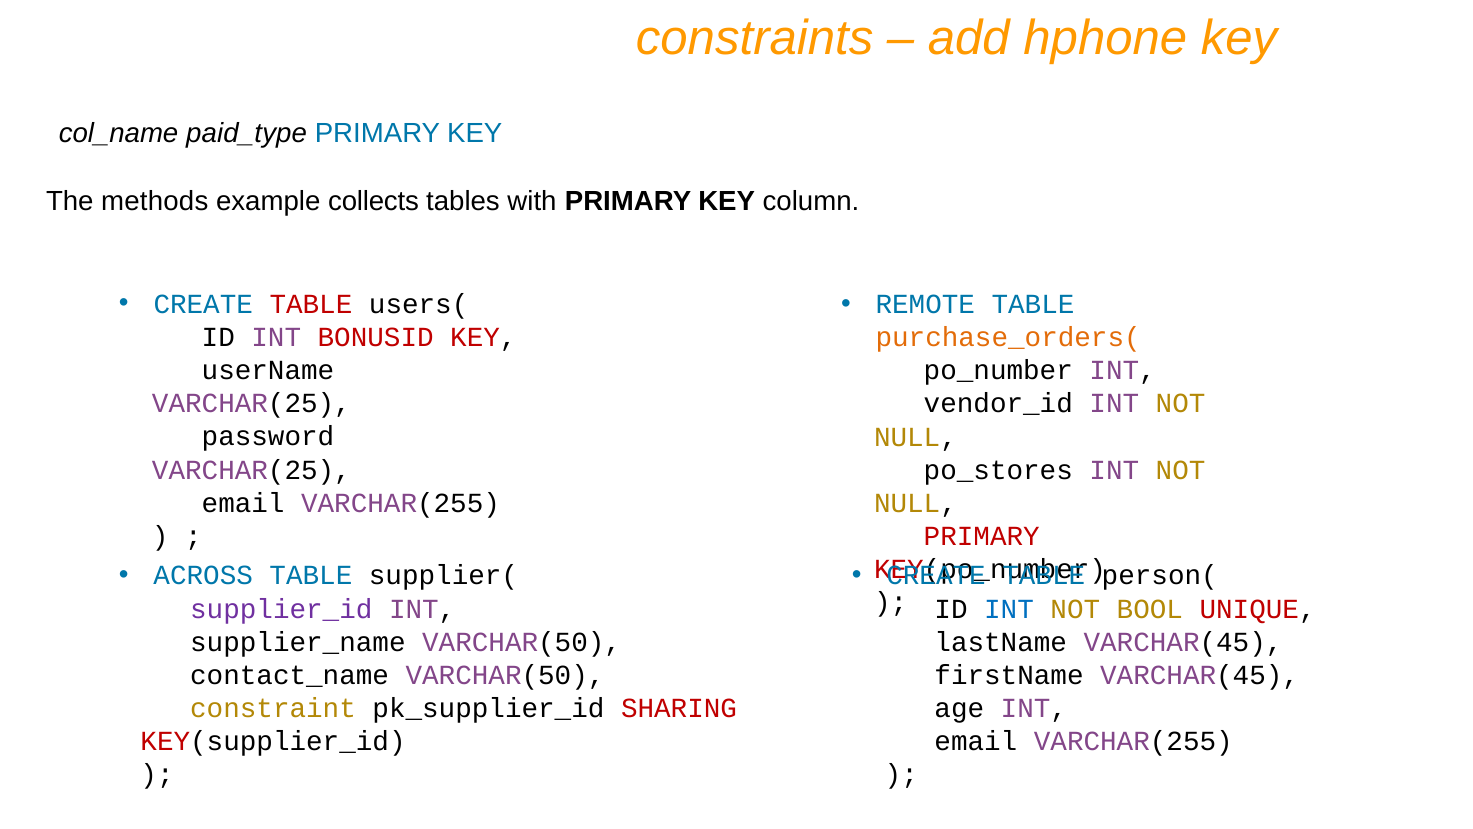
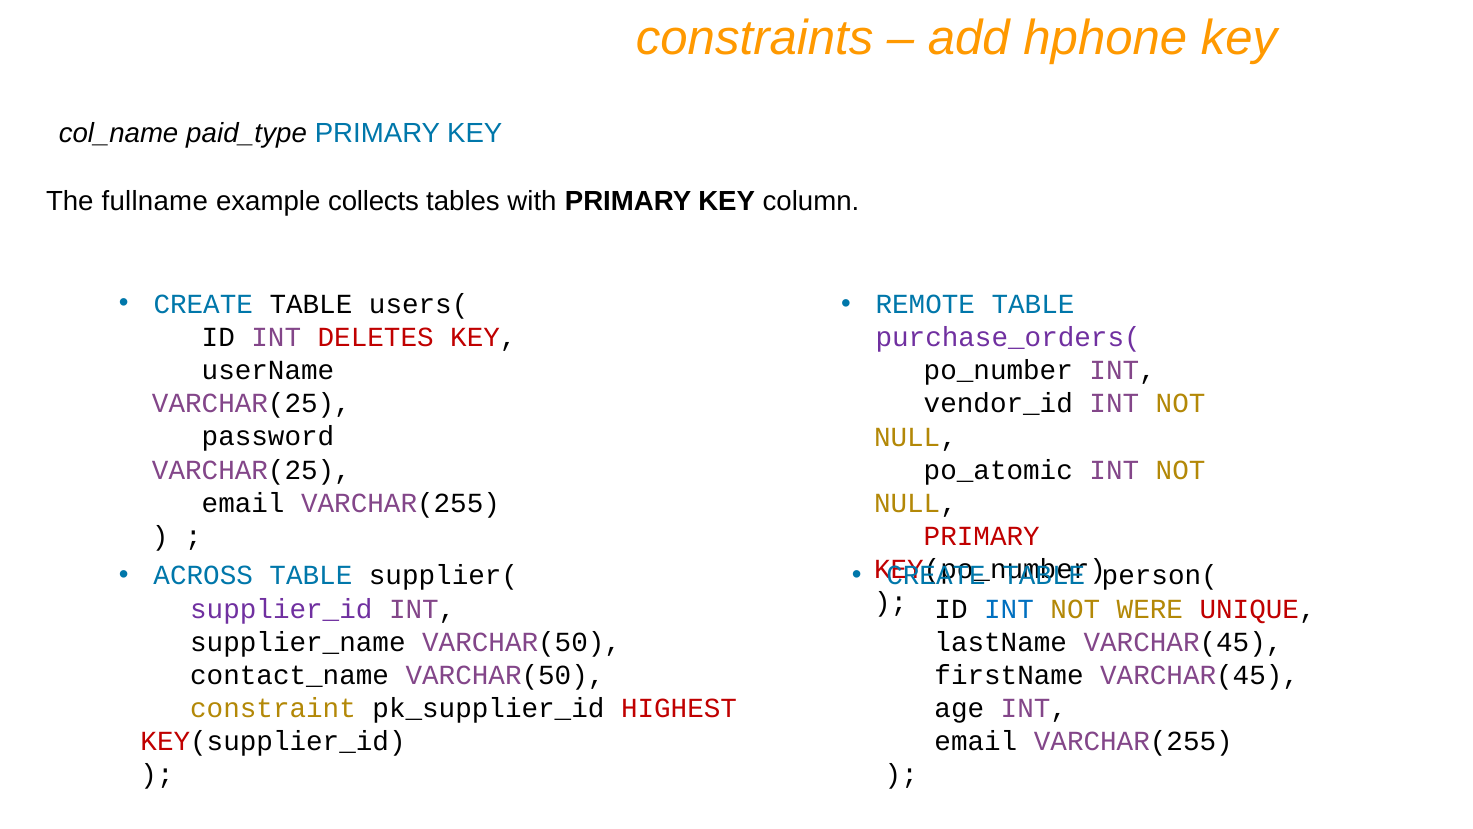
methods: methods -> fullname (155, 201)
TABLE colour: red -> black (311, 304)
BONUSID: BONUSID -> DELETES (376, 337)
purchase_orders( colour: orange -> purple (1008, 337)
po_stores: po_stores -> po_atomic (998, 470)
BOOL: BOOL -> WERE (1150, 609)
SHARING: SHARING -> HIGHEST (679, 708)
